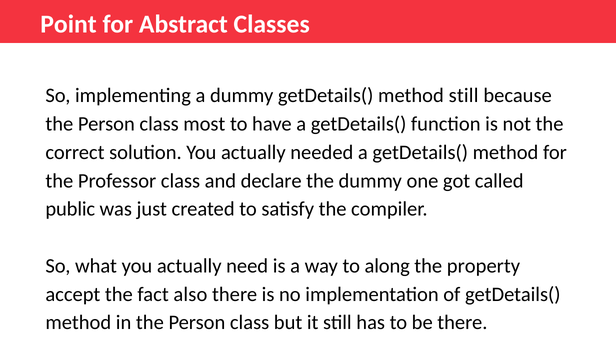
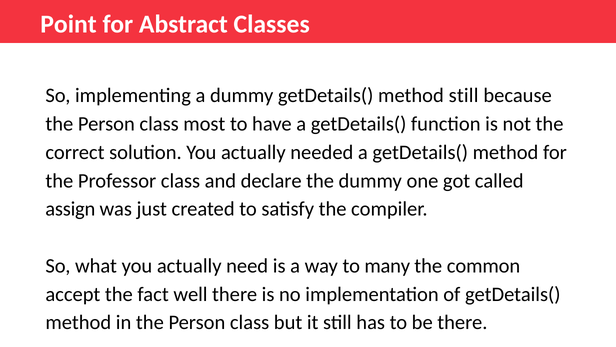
public: public -> assign (70, 209)
along: along -> many (387, 266)
property: property -> common (484, 266)
also: also -> well (190, 294)
